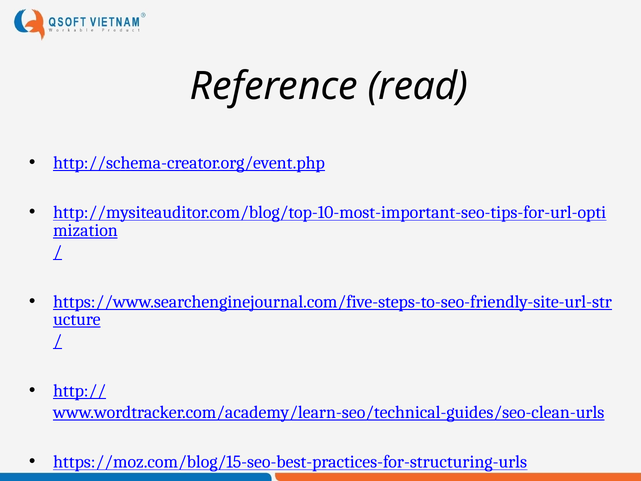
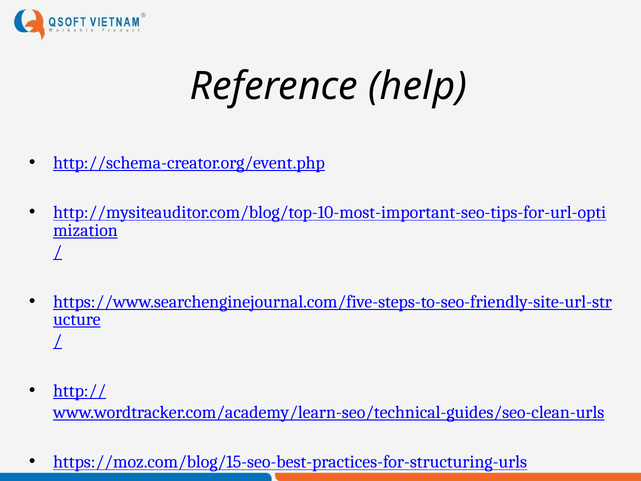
read: read -> help (418, 86)
